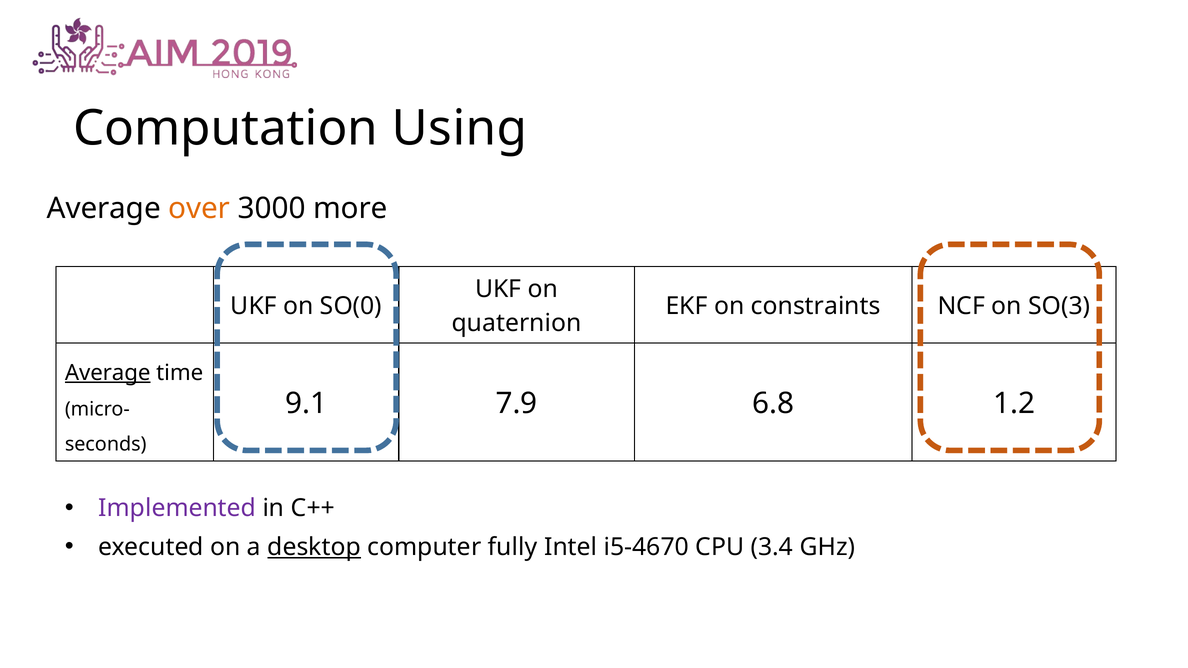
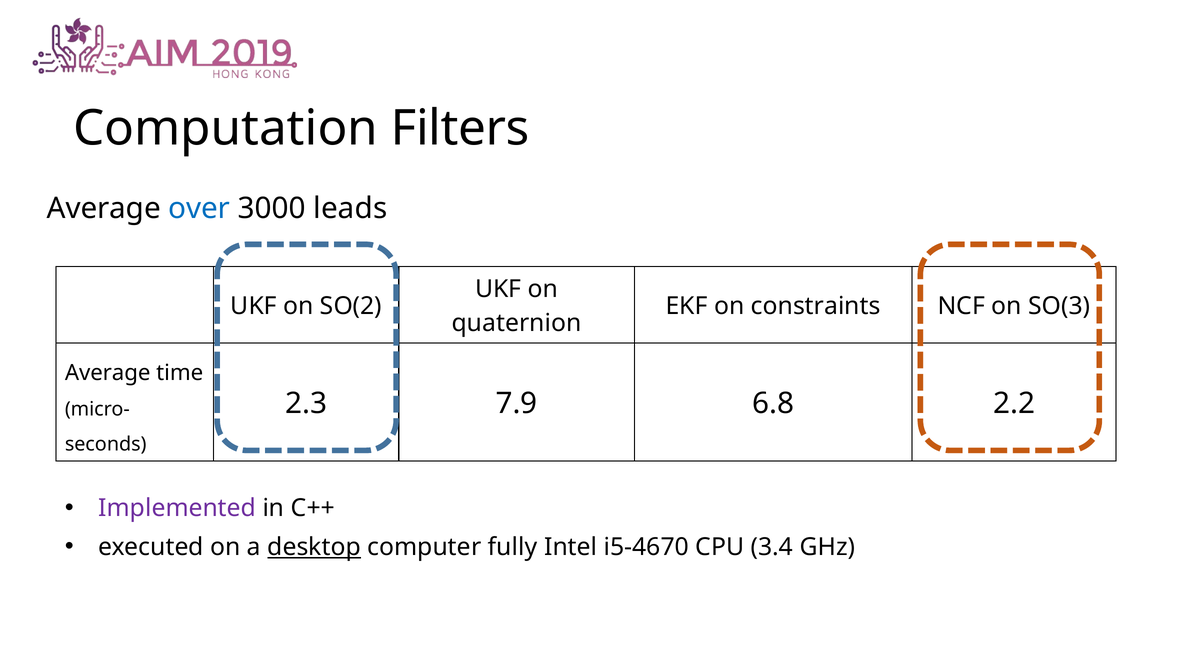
Using: Using -> Filters (460, 129)
over colour: orange -> blue (199, 209)
more: more -> leads (350, 209)
SO(0: SO(0 -> SO(2 (351, 306)
Average underline: present -> none (108, 373)
9.1: 9.1 -> 2.3 (306, 404)
1.2: 1.2 -> 2.2 (1014, 404)
